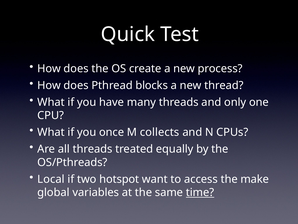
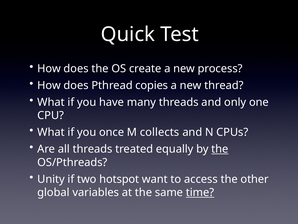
blocks: blocks -> copies (152, 85)
the underline: none -> present (220, 149)
Local: Local -> Unity (51, 179)
make: make -> other (255, 179)
